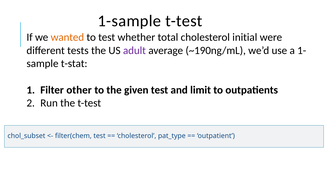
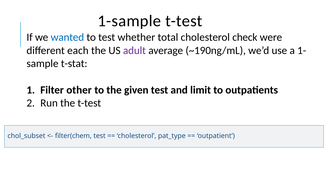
wanted colour: orange -> blue (67, 37)
initial: initial -> check (245, 37)
tests: tests -> each (78, 50)
